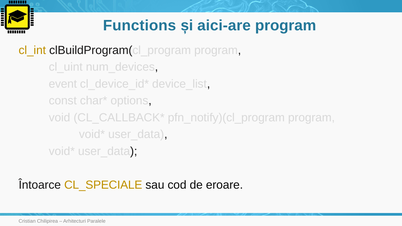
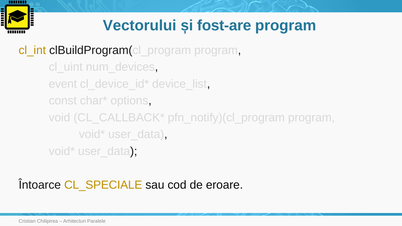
Functions: Functions -> Vectorului (140, 26)
aici-are: aici-are -> fost-are (224, 26)
